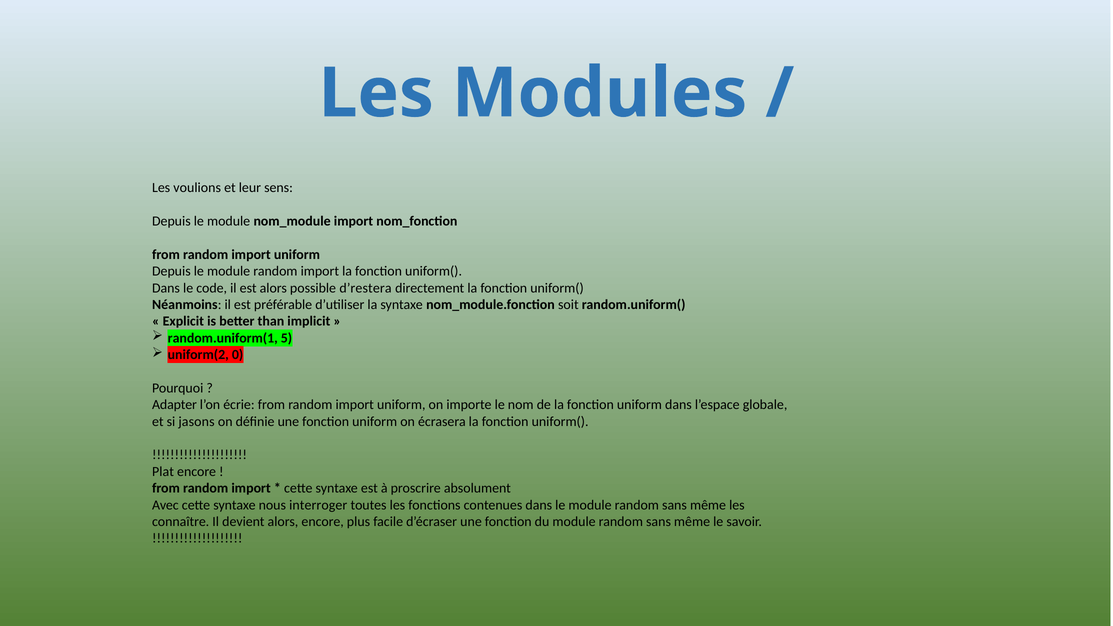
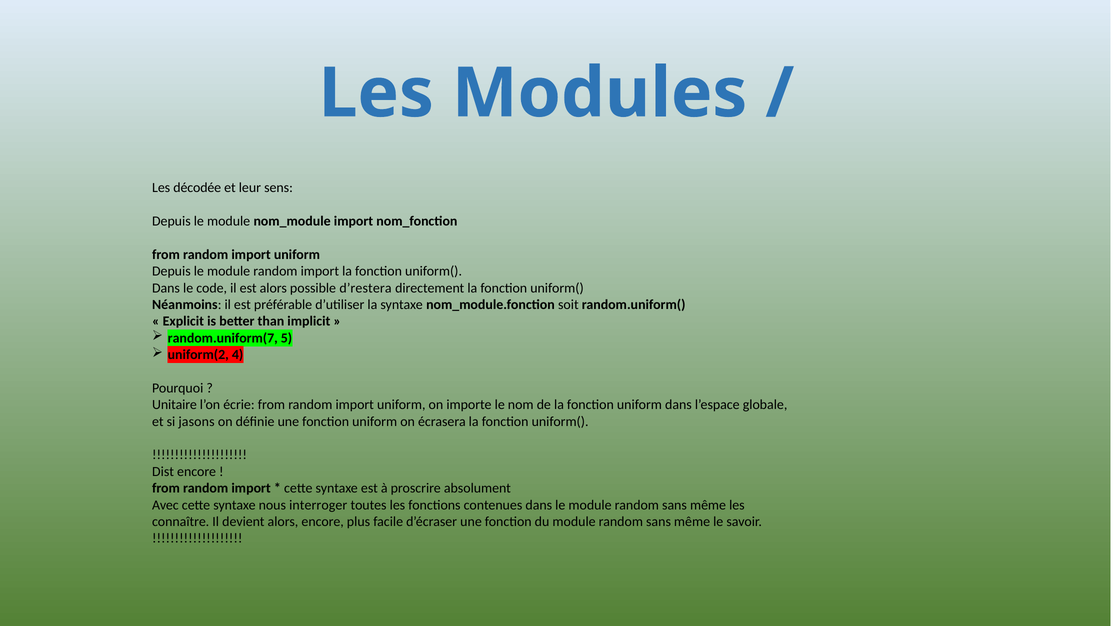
voulions: voulions -> décodée (197, 188)
random.uniform(1: random.uniform(1 -> random.uniform(7 (223, 338)
0: 0 -> 4 (238, 355)
Adapter: Adapter -> Unitaire (174, 405)
Plat: Plat -> Dist (163, 472)
